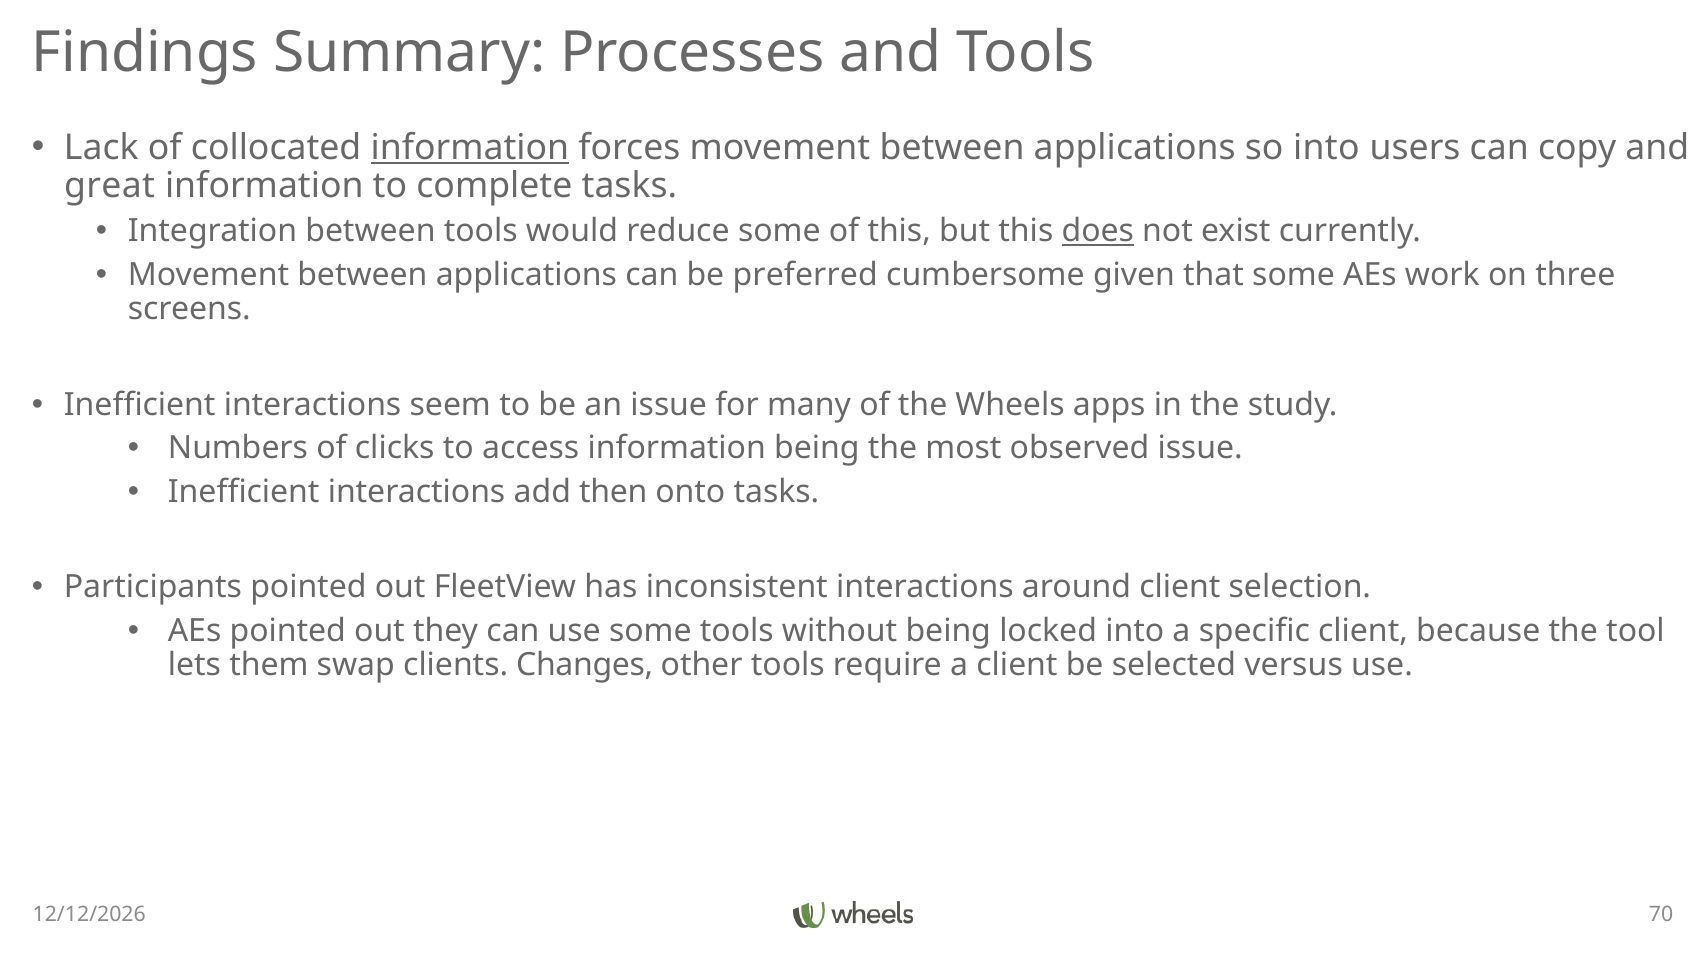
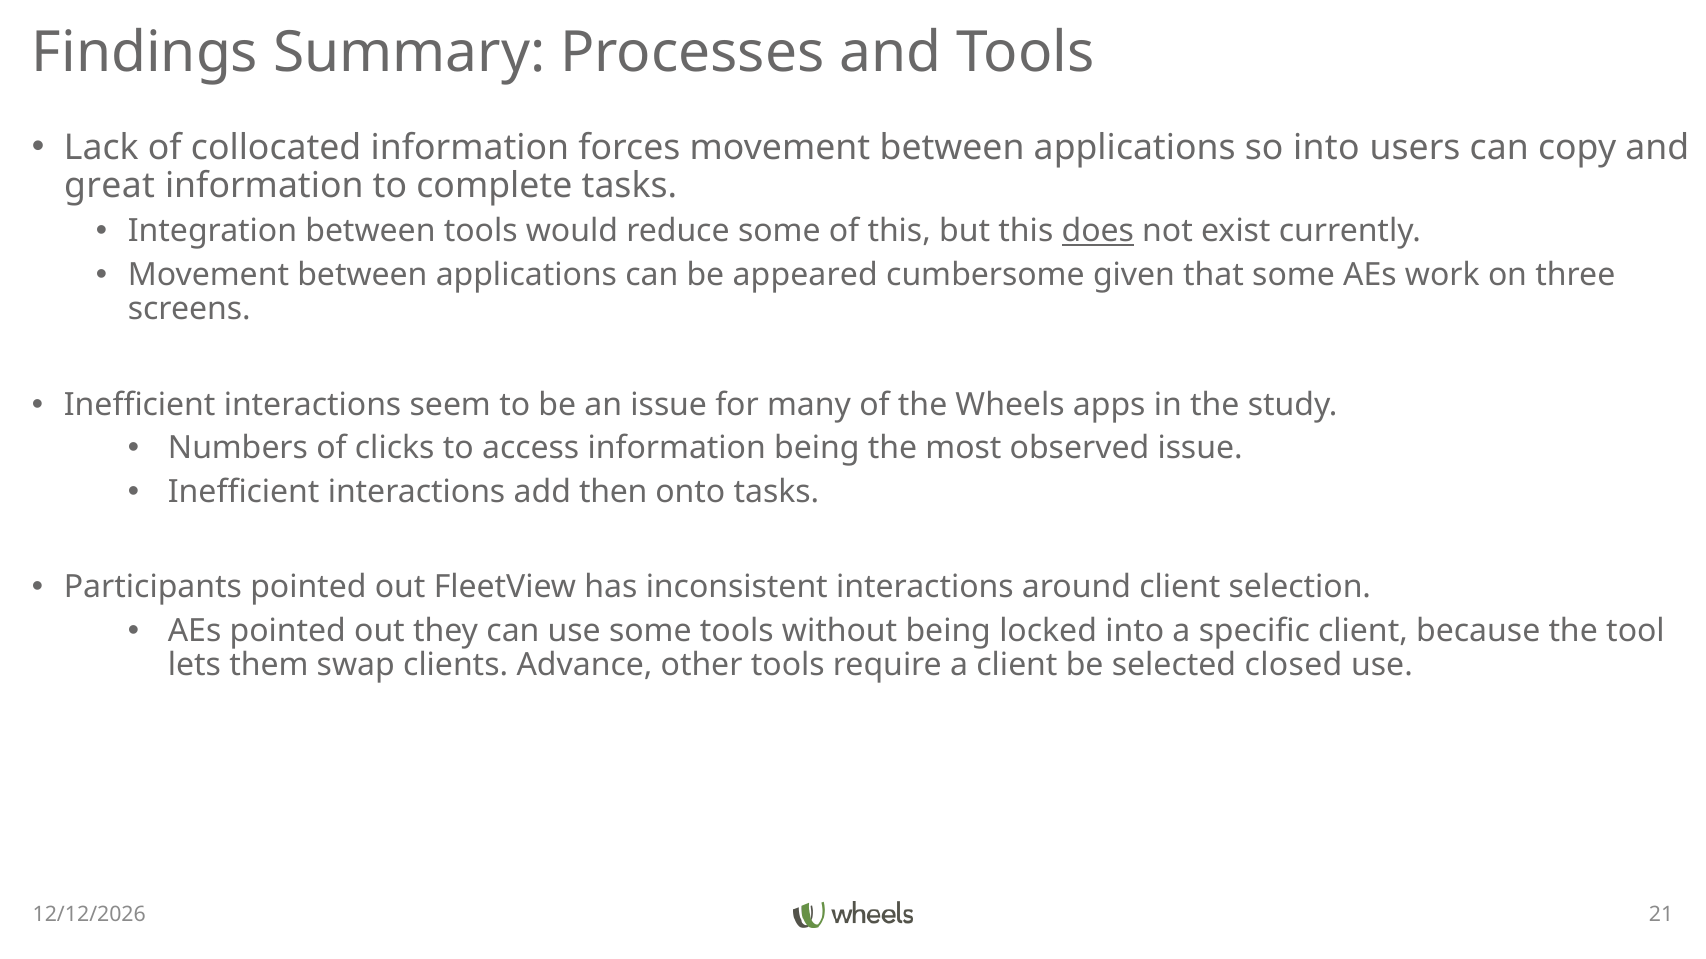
information underline: present -> none (470, 148)
preferred: preferred -> appeared (805, 275)
Changes: Changes -> Advance (585, 666)
versus: versus -> closed (1294, 666)
70: 70 -> 21 (1661, 915)
